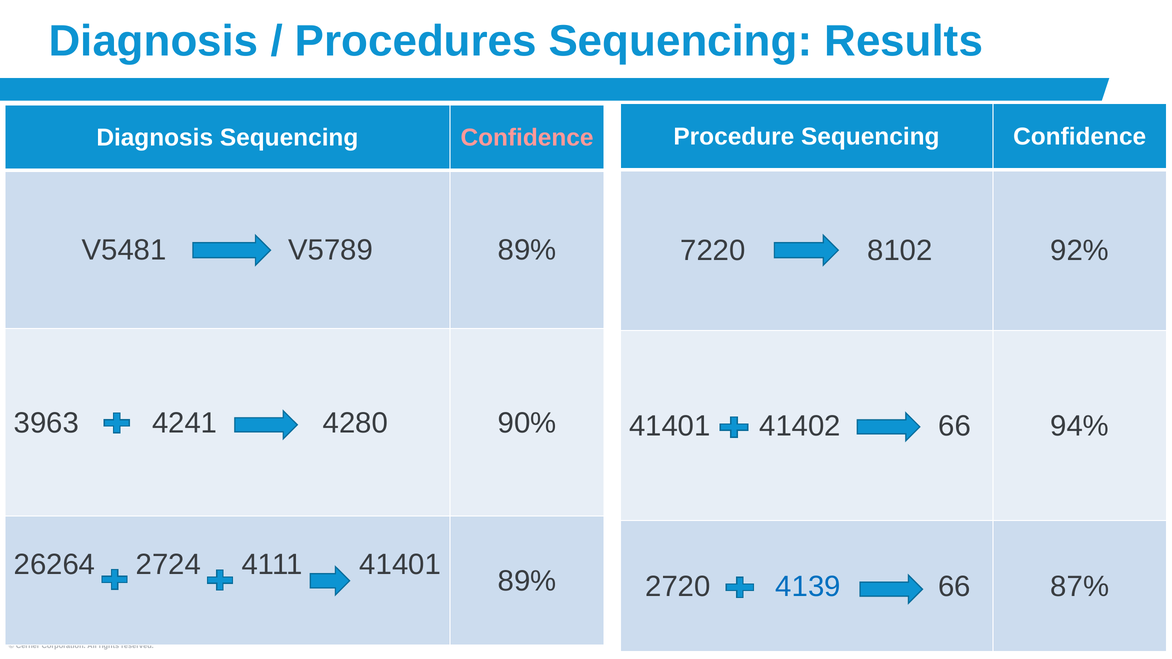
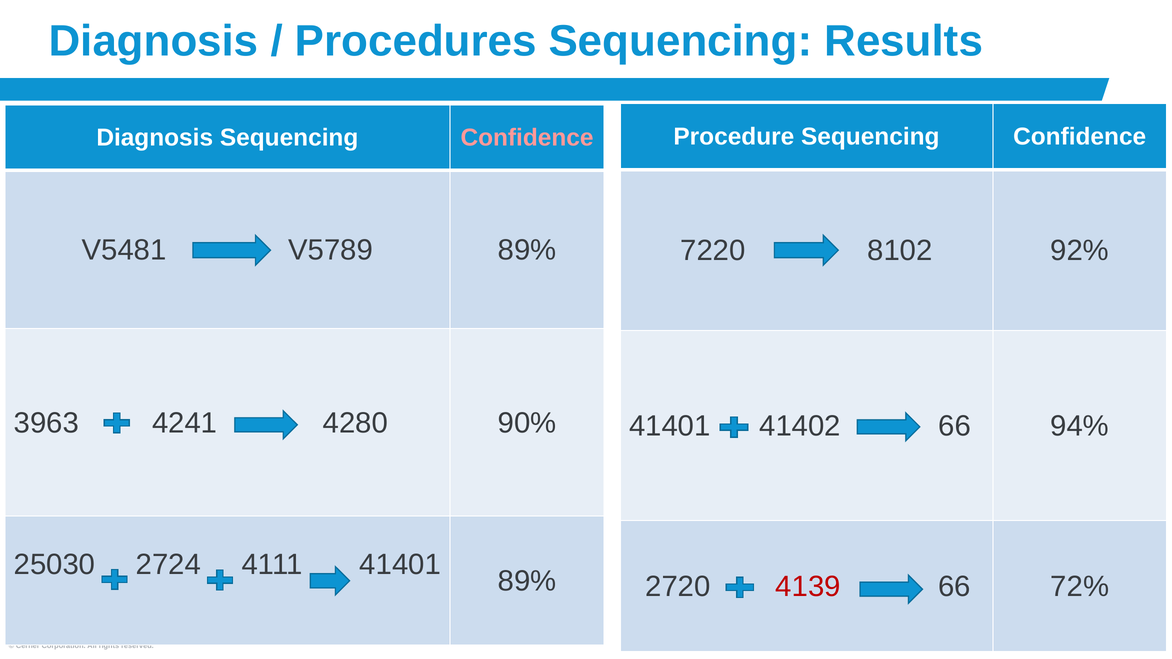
26264: 26264 -> 25030 (55, 565)
4139 colour: blue -> red (808, 587)
87%: 87% -> 72% (1080, 587)
